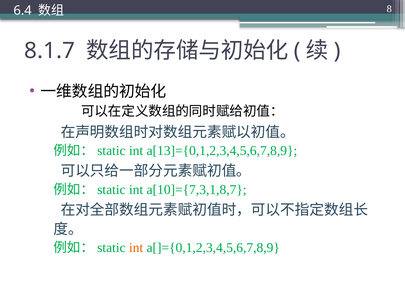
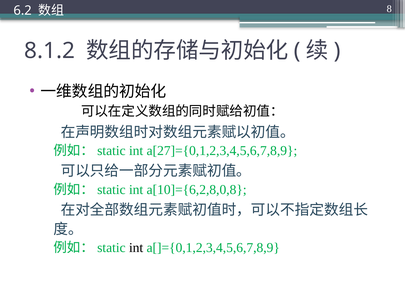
6.4: 6.4 -> 6.2 (23, 11)
8.1.7: 8.1.7 -> 8.1.2 (50, 51)
a[13]={0,1,2,3,4,5,6,7,8,9: a[13]={0,1,2,3,4,5,6,7,8,9 -> a[27]={0,1,2,3,4,5,6,7,8,9 (222, 151)
a[10]={7,3,1,8,7: a[10]={7,3,1,8,7 -> a[10]={6,2,8,0,8 (197, 189)
int colour: orange -> black (136, 248)
